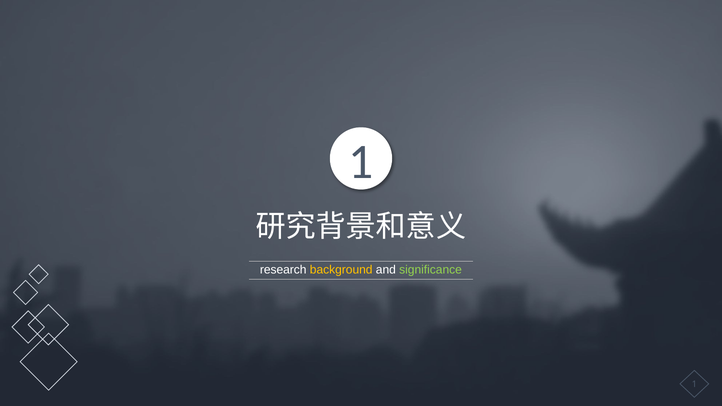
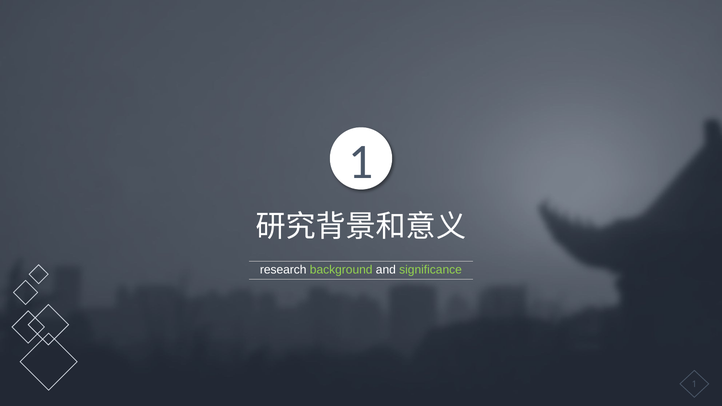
background colour: yellow -> light green (341, 270)
